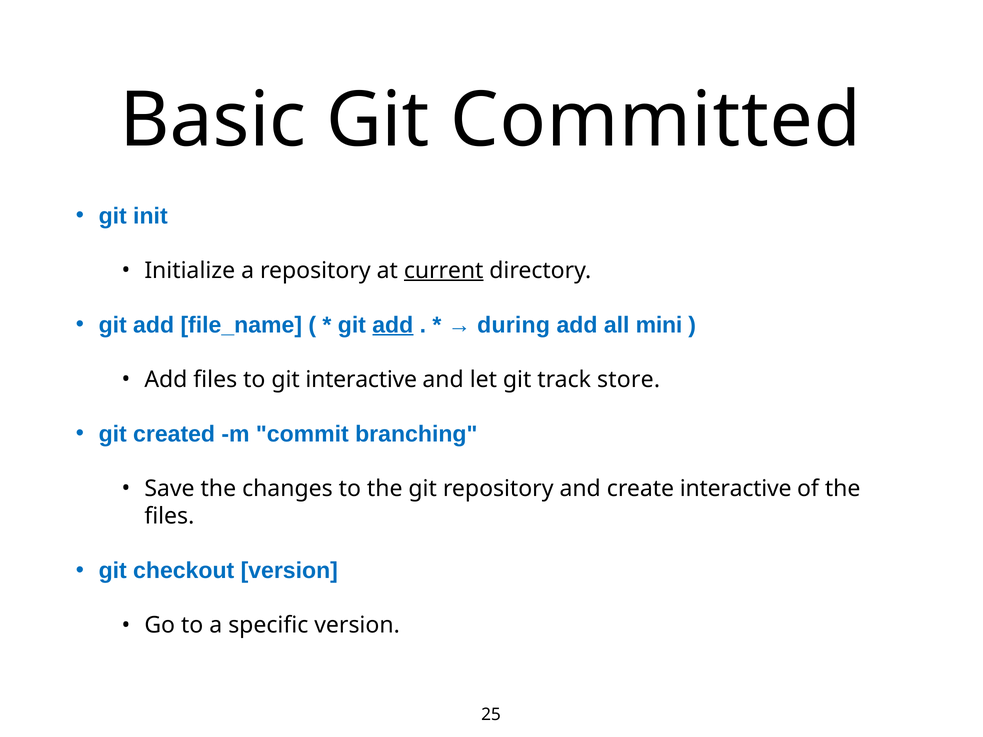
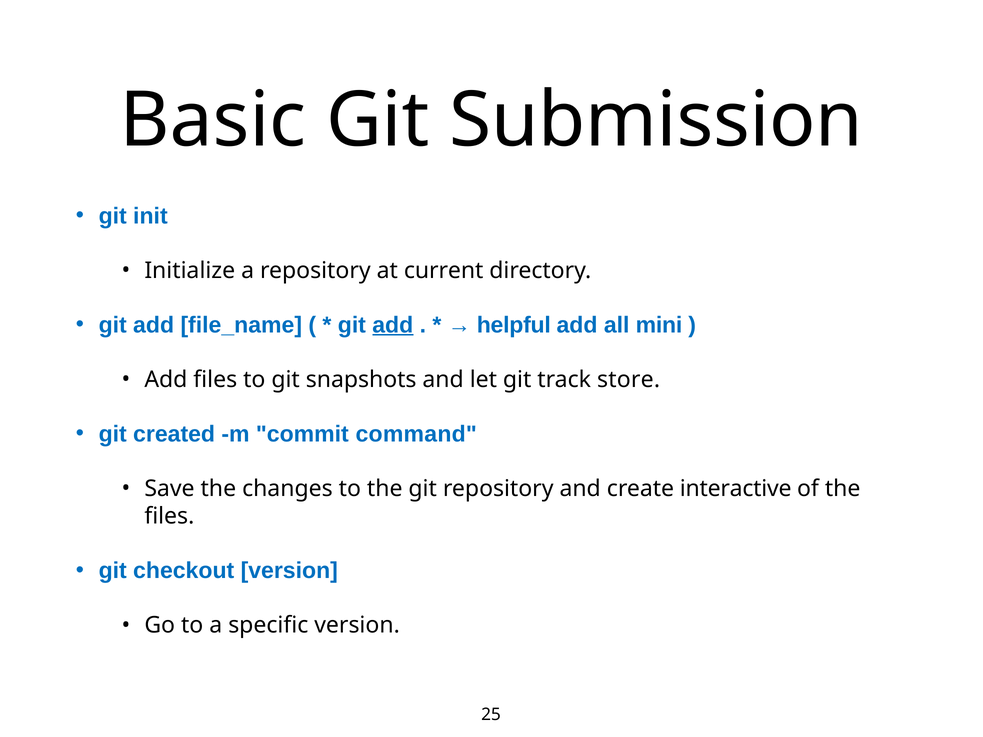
Committed: Committed -> Submission (656, 121)
current underline: present -> none (444, 271)
during: during -> helpful (514, 325)
git interactive: interactive -> snapshots (361, 380)
branching: branching -> command (416, 434)
